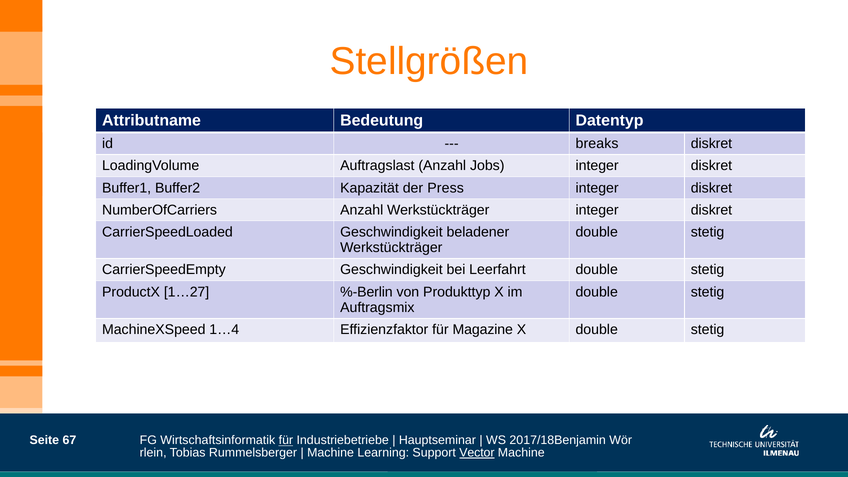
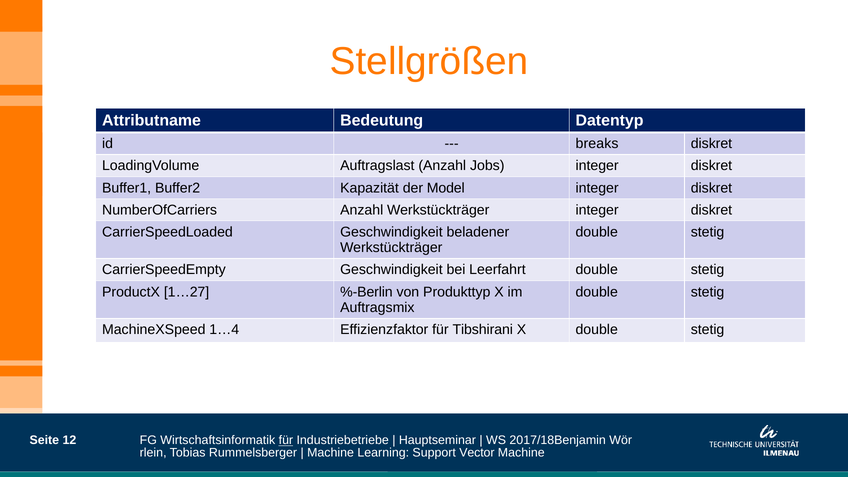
Press: Press -> Model (446, 188)
Magazine: Magazine -> Tibshirani (483, 330)
67: 67 -> 12 (69, 440)
Vector underline: present -> none (477, 453)
